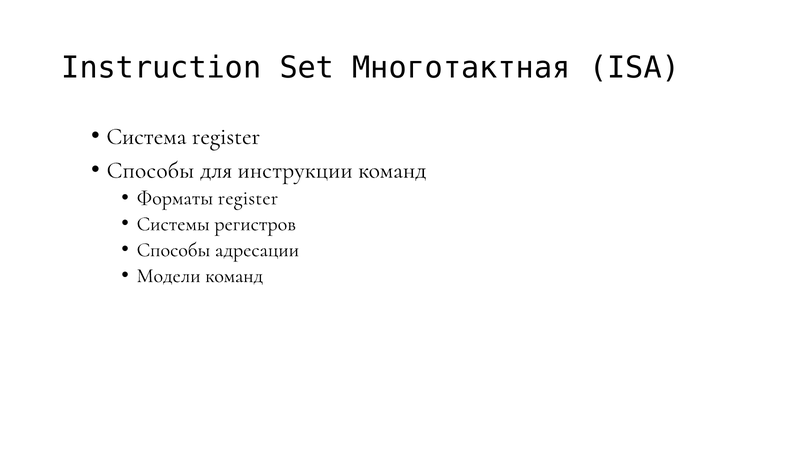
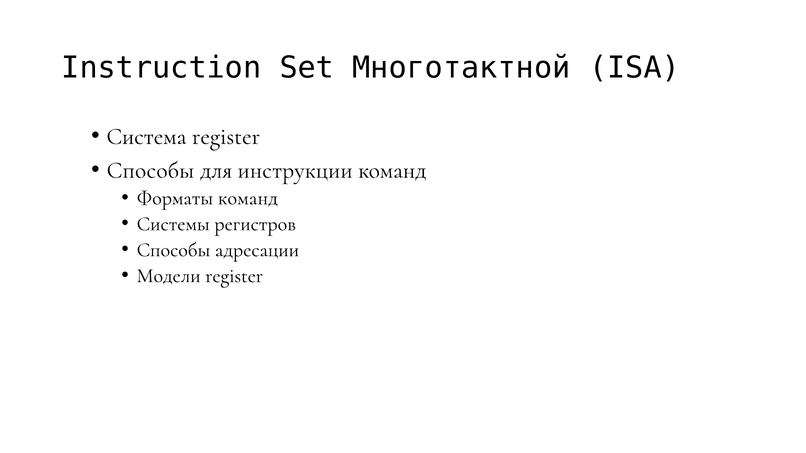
Многотактная: Многотактная -> Многотактной (461, 68)
Форматы register: register -> команд (248, 198)
Модели команд: команд -> register (234, 276)
